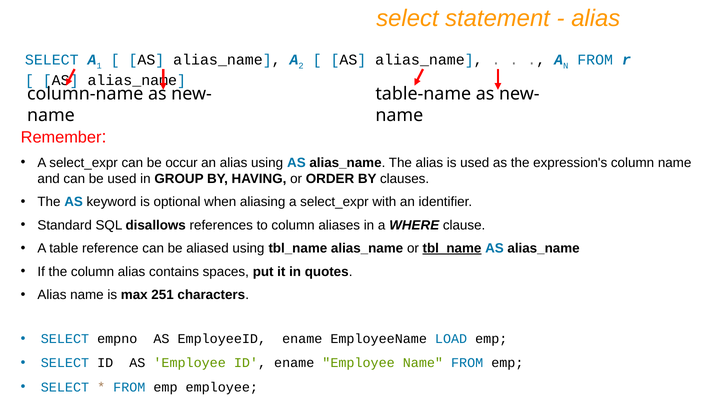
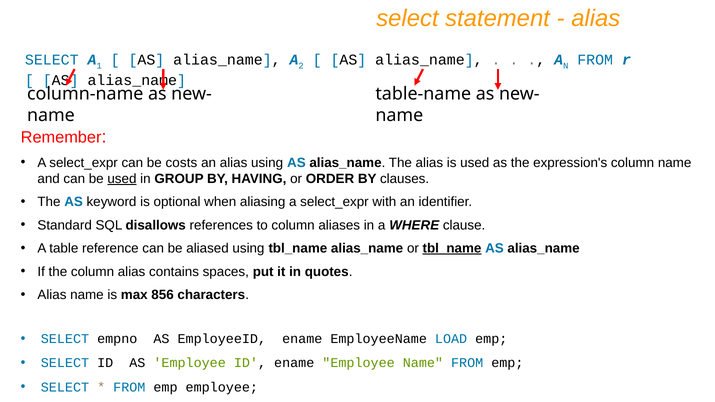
occur: occur -> costs (181, 163)
used underline: none -> present (122, 179)
251: 251 -> 856 (163, 295)
